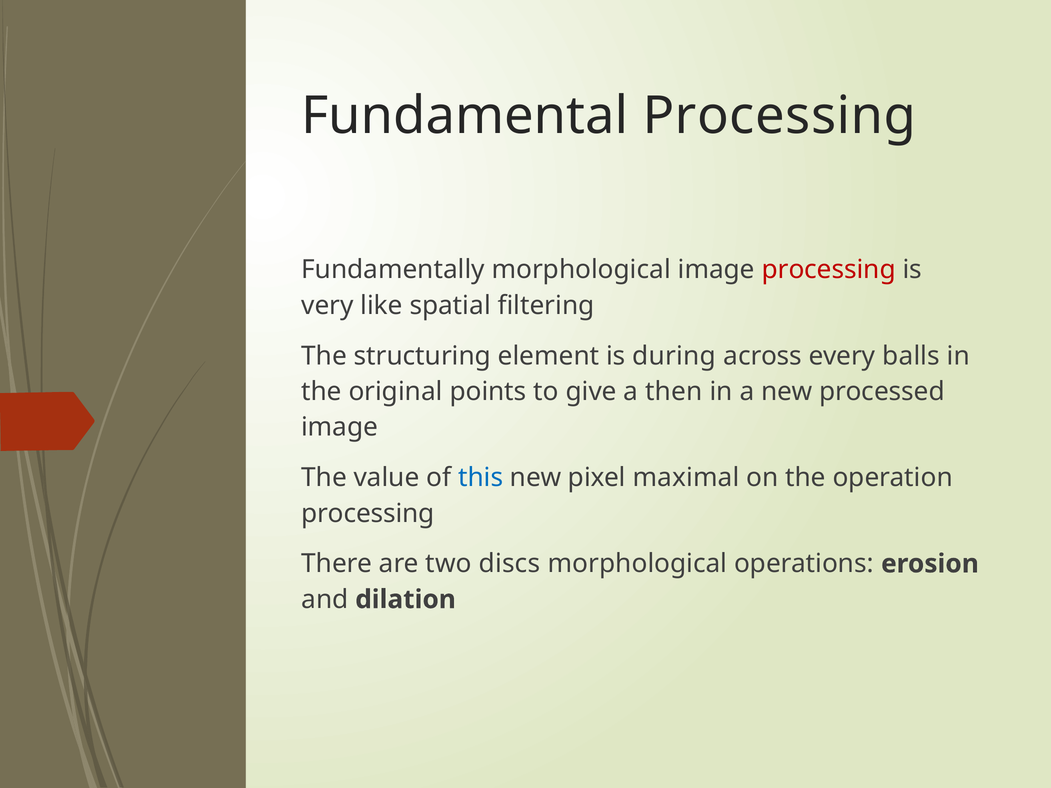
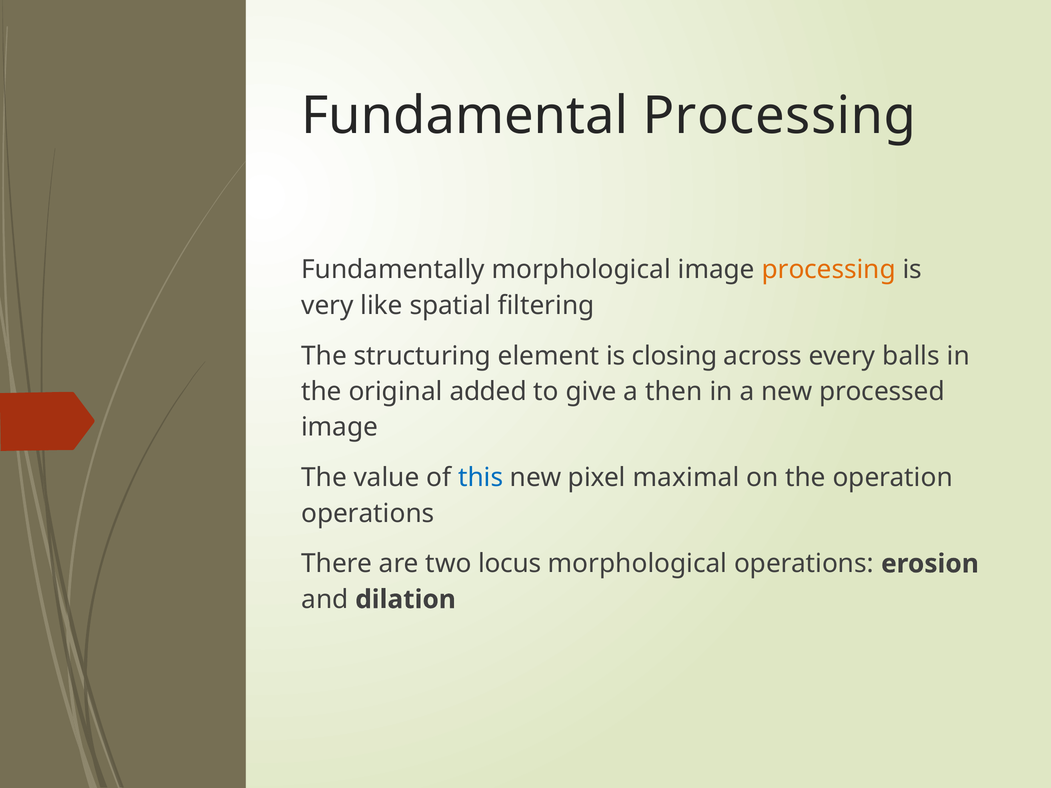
processing colour: red -> orange (829, 270)
during: during -> closing (674, 356)
points: points -> added (488, 392)
processing: processing -> operations (368, 514)
discs: discs -> locus (510, 564)
